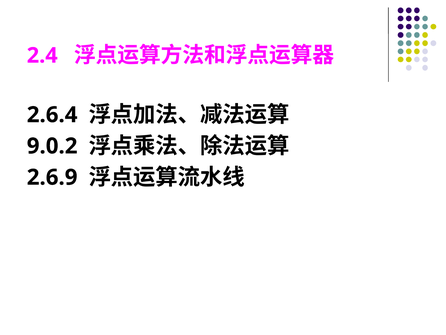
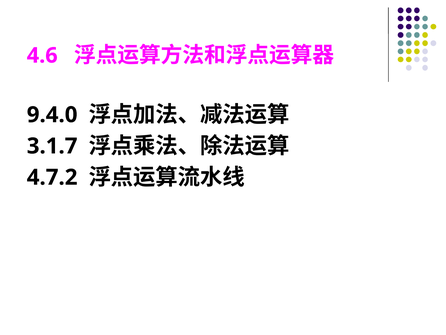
2.4: 2.4 -> 4.6 (42, 55)
2.6.4: 2.6.4 -> 9.4.0 (52, 115)
9.0.2: 9.0.2 -> 3.1.7 (52, 146)
2.6.9: 2.6.9 -> 4.7.2 (52, 177)
